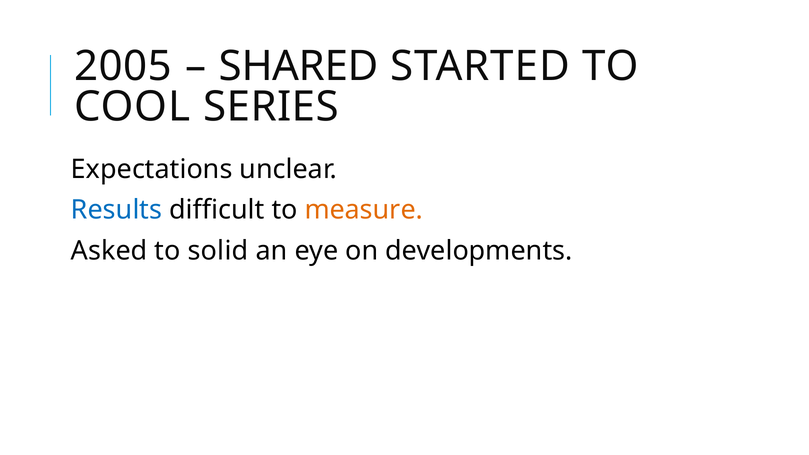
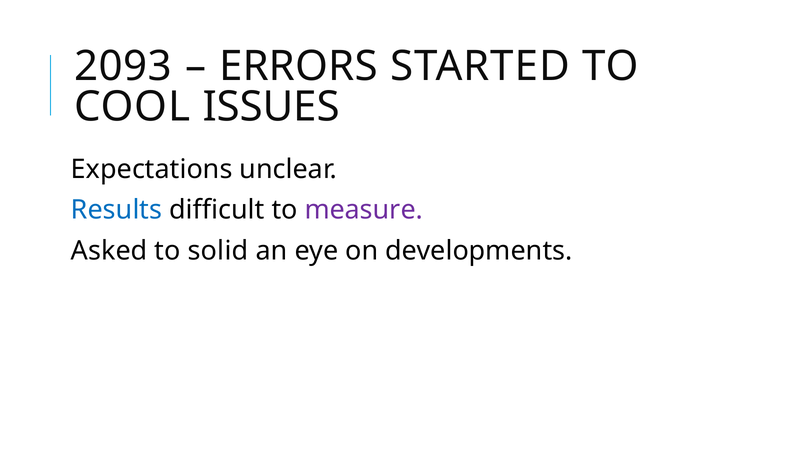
2005: 2005 -> 2093 (123, 67)
SHARED: SHARED -> ERRORS (298, 67)
SERIES: SERIES -> ISSUES (271, 107)
measure colour: orange -> purple (364, 210)
